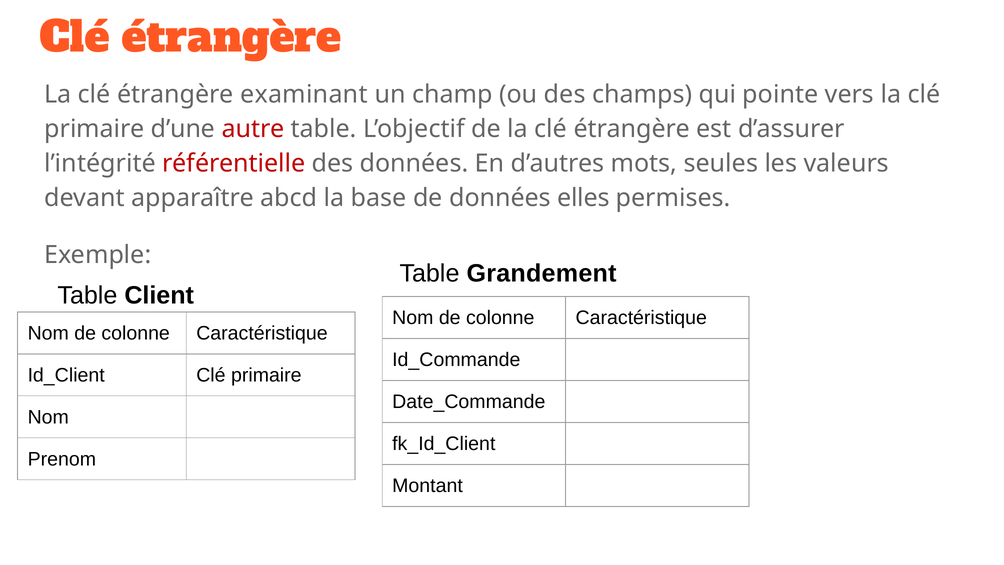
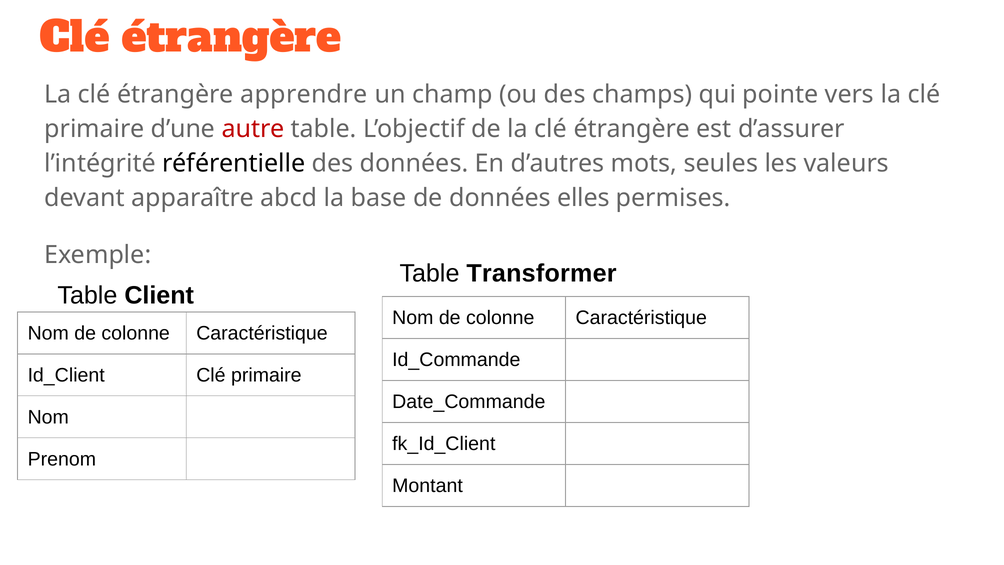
examinant: examinant -> apprendre (304, 94)
référentielle colour: red -> black (234, 164)
Grandement: Grandement -> Transformer (542, 274)
